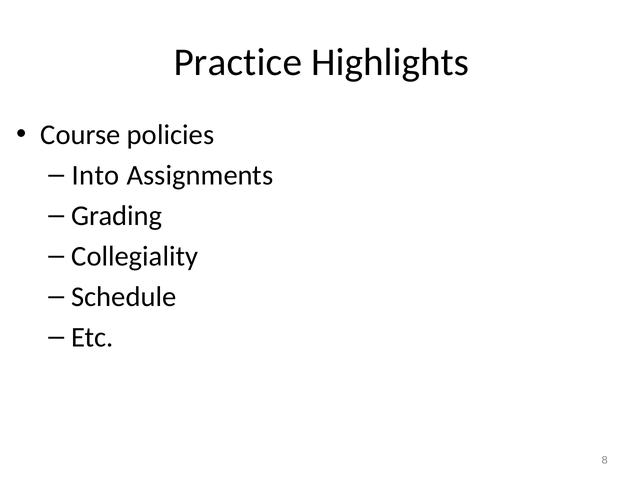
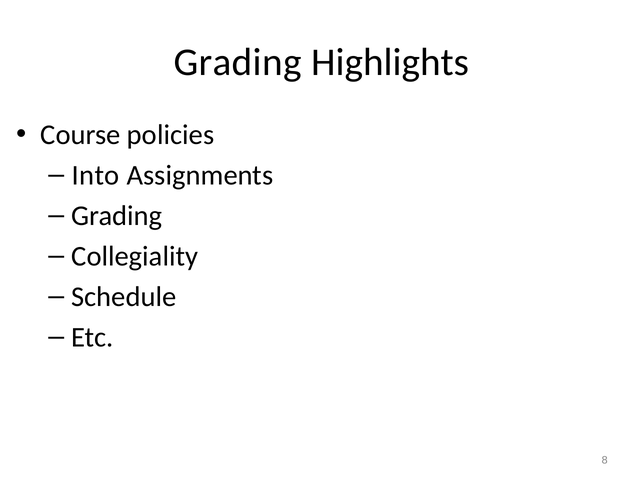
Practice: Practice -> Grading (238, 62)
